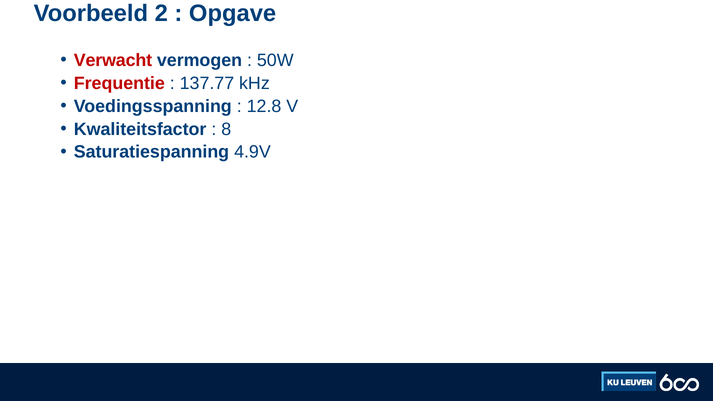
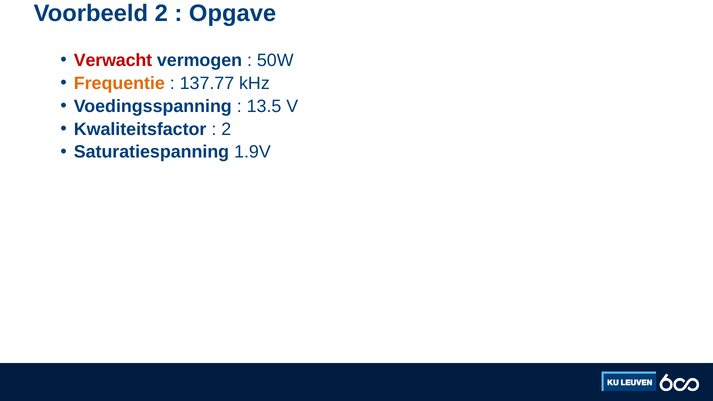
Frequentie colour: red -> orange (119, 83)
12.8: 12.8 -> 13.5 (264, 106)
8: 8 -> 2 (226, 129)
4.9V: 4.9V -> 1.9V (252, 152)
